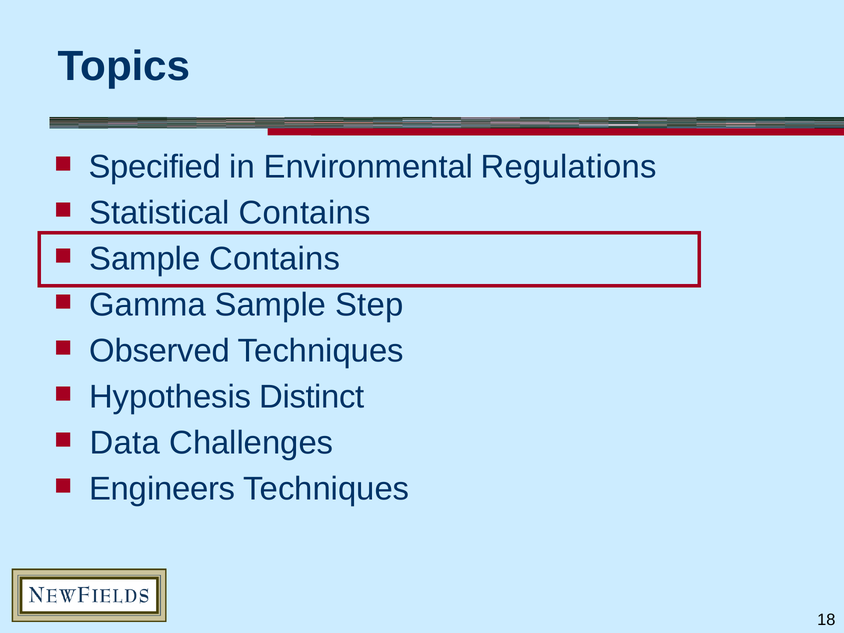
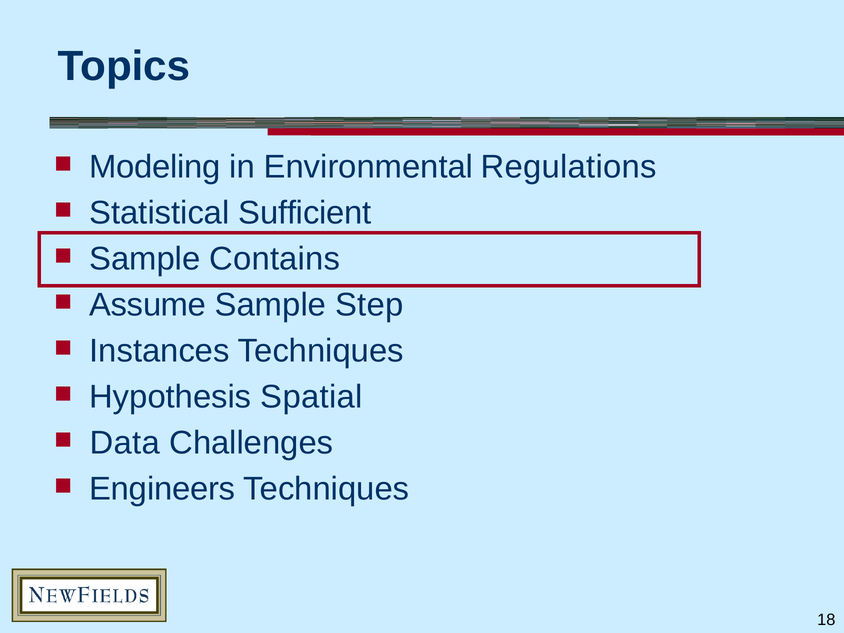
Specified: Specified -> Modeling (155, 167)
Statistical Contains: Contains -> Sufficient (305, 213)
Gamma: Gamma -> Assume (148, 305)
Observed: Observed -> Instances (159, 351)
Distinct: Distinct -> Spatial (312, 397)
